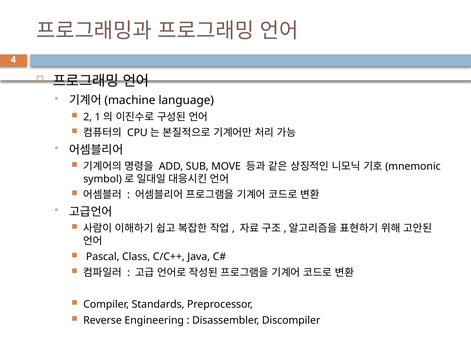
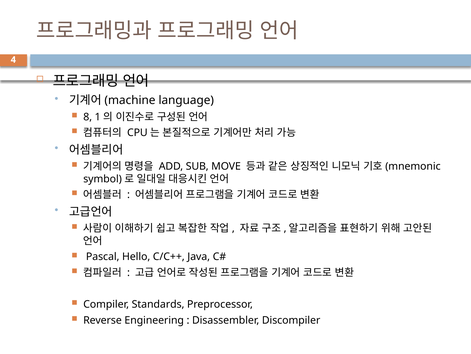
2: 2 -> 8 (88, 117)
Class: Class -> Hello (136, 256)
